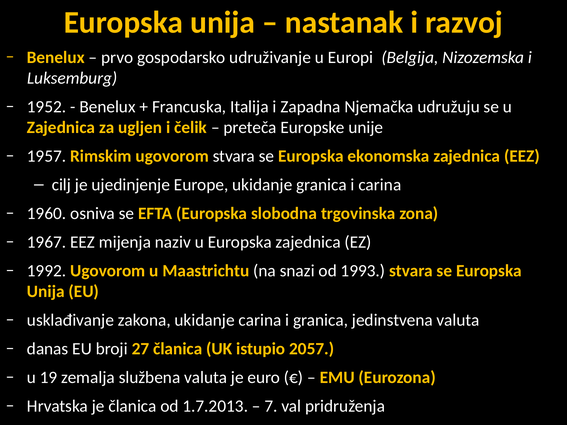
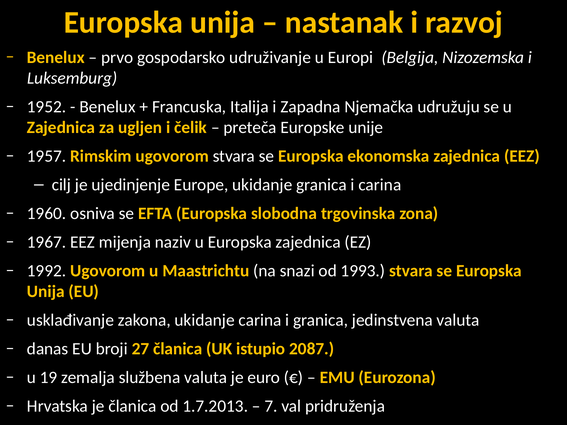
2057: 2057 -> 2087 (312, 349)
